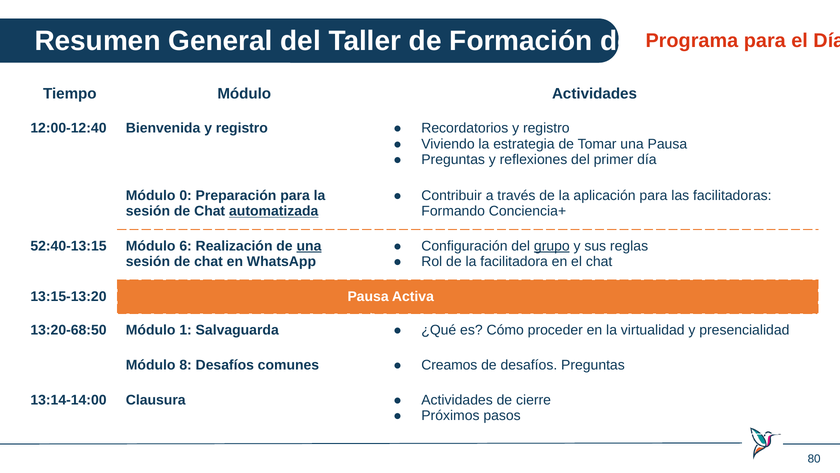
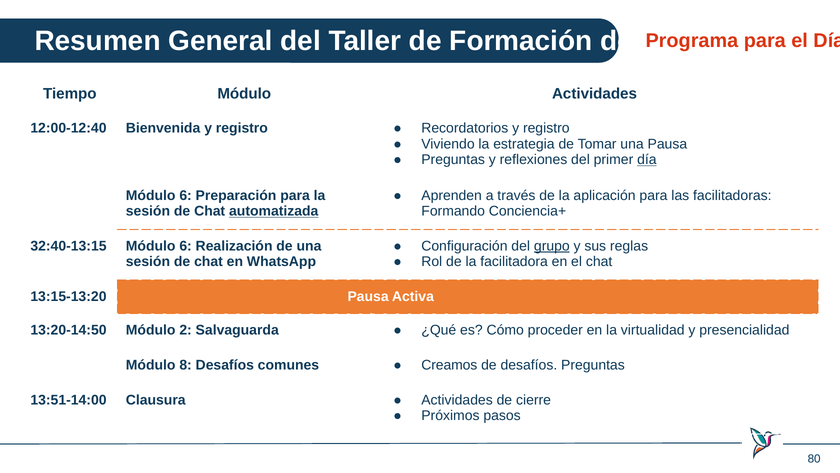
día underline: none -> present (647, 160)
Contribuir: Contribuir -> Aprenden (452, 195)
0: 0 -> 6 (186, 195)
52:40-13:15: 52:40-13:15 -> 32:40-13:15 (68, 246)
una underline: present -> none (309, 246)
13:20-68:50: 13:20-68:50 -> 13:20-14:50 (68, 330)
Módulo 1: 1 -> 2 (186, 330)
13:14-14:00: 13:14-14:00 -> 13:51-14:00 (68, 400)
